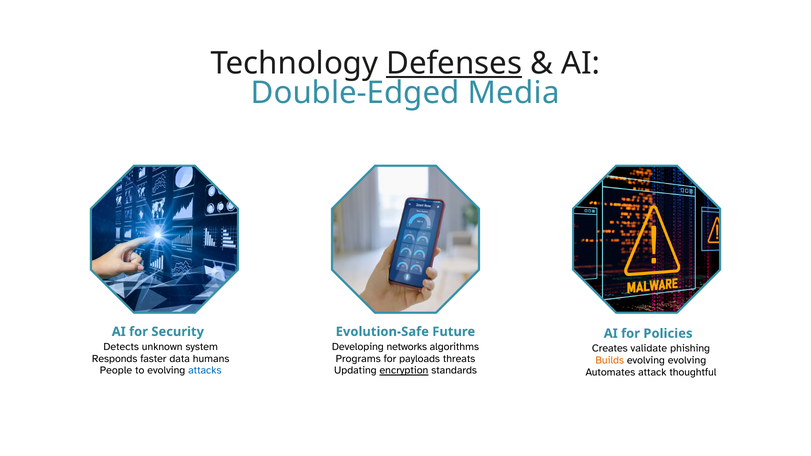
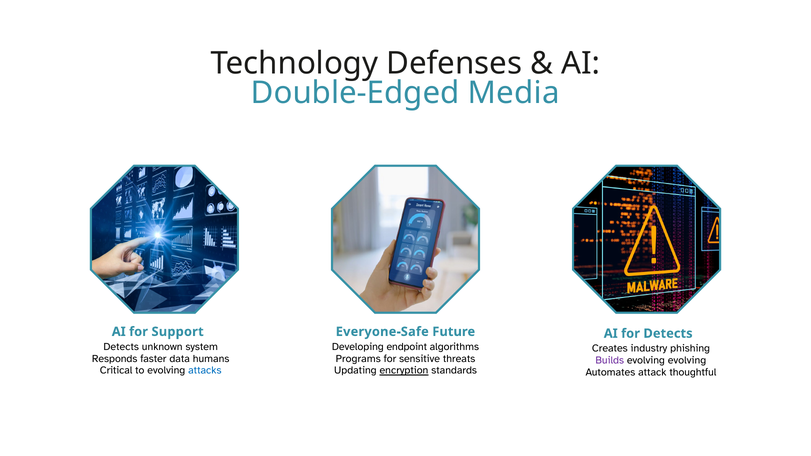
Defenses underline: present -> none (454, 64)
Security: Security -> Support (178, 332)
Evolution-Safe: Evolution-Safe -> Everyone-Safe (382, 332)
for Policies: Policies -> Detects (668, 334)
networks: networks -> endpoint (407, 347)
validate: validate -> industry (649, 349)
payloads: payloads -> sensitive (420, 359)
Builds colour: orange -> purple (610, 361)
People: People -> Critical (116, 371)
